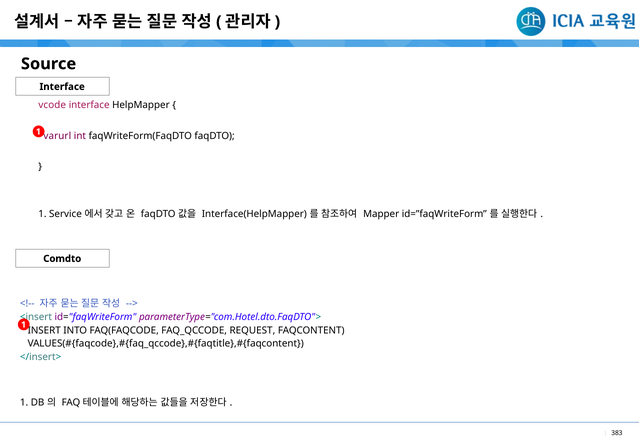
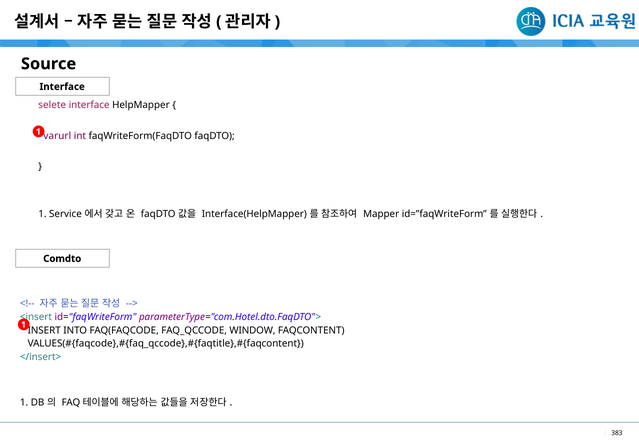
vcode: vcode -> selete (52, 105)
REQUEST: REQUEST -> WINDOW (252, 330)
